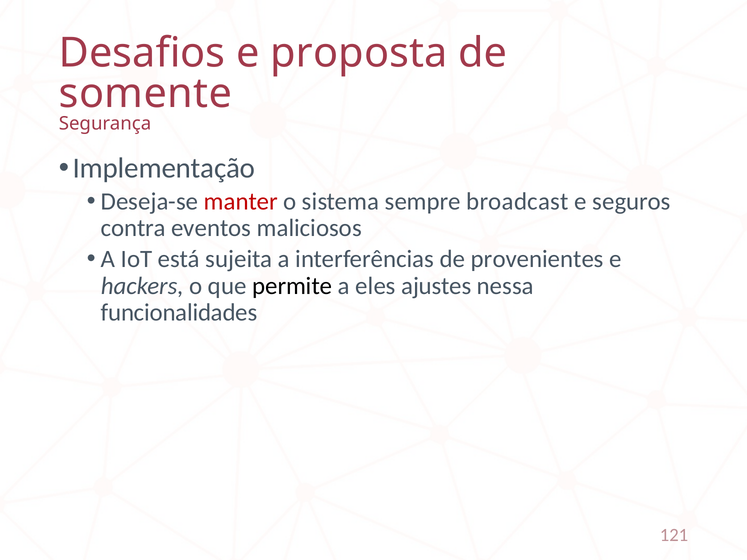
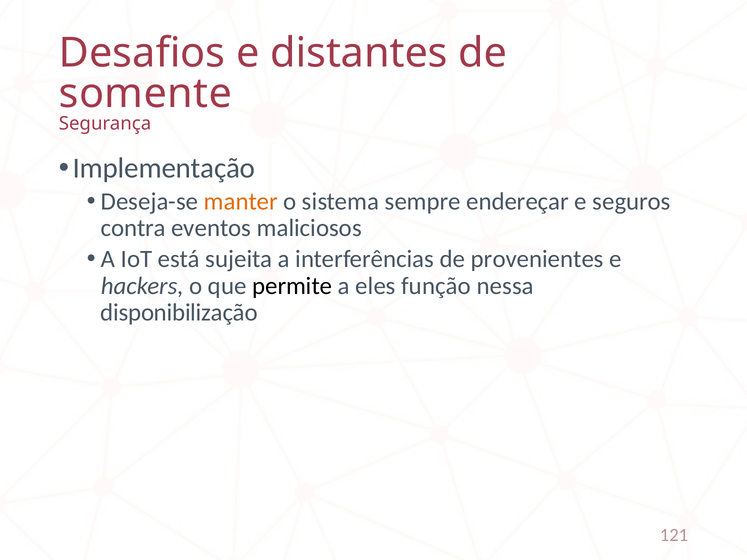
proposta: proposta -> distantes (359, 53)
manter colour: red -> orange (241, 201)
broadcast: broadcast -> endereçar (518, 201)
ajustes: ajustes -> função (436, 286)
funcionalidades: funcionalidades -> disponibilização (179, 313)
